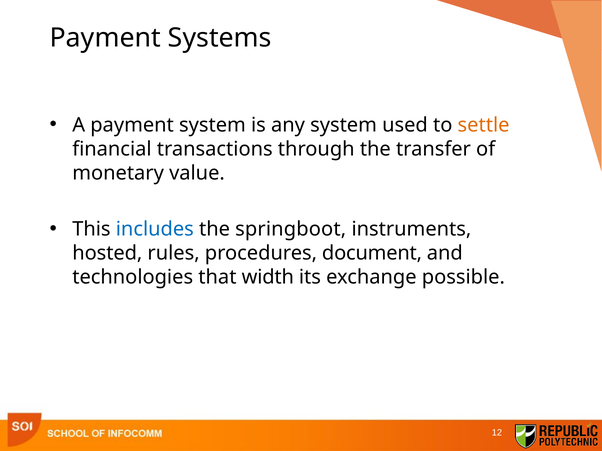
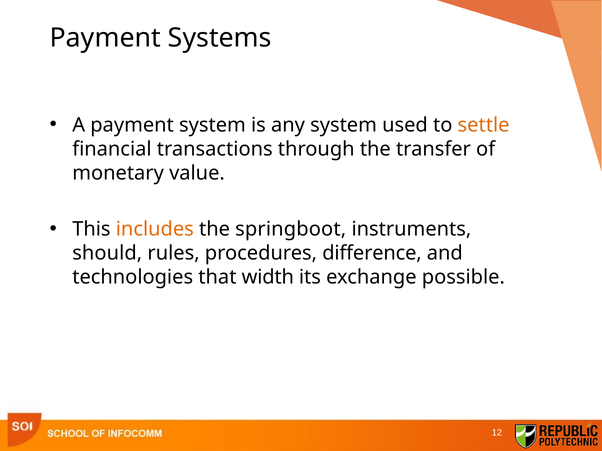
includes colour: blue -> orange (155, 229)
hosted: hosted -> should (107, 254)
document: document -> difference (372, 254)
